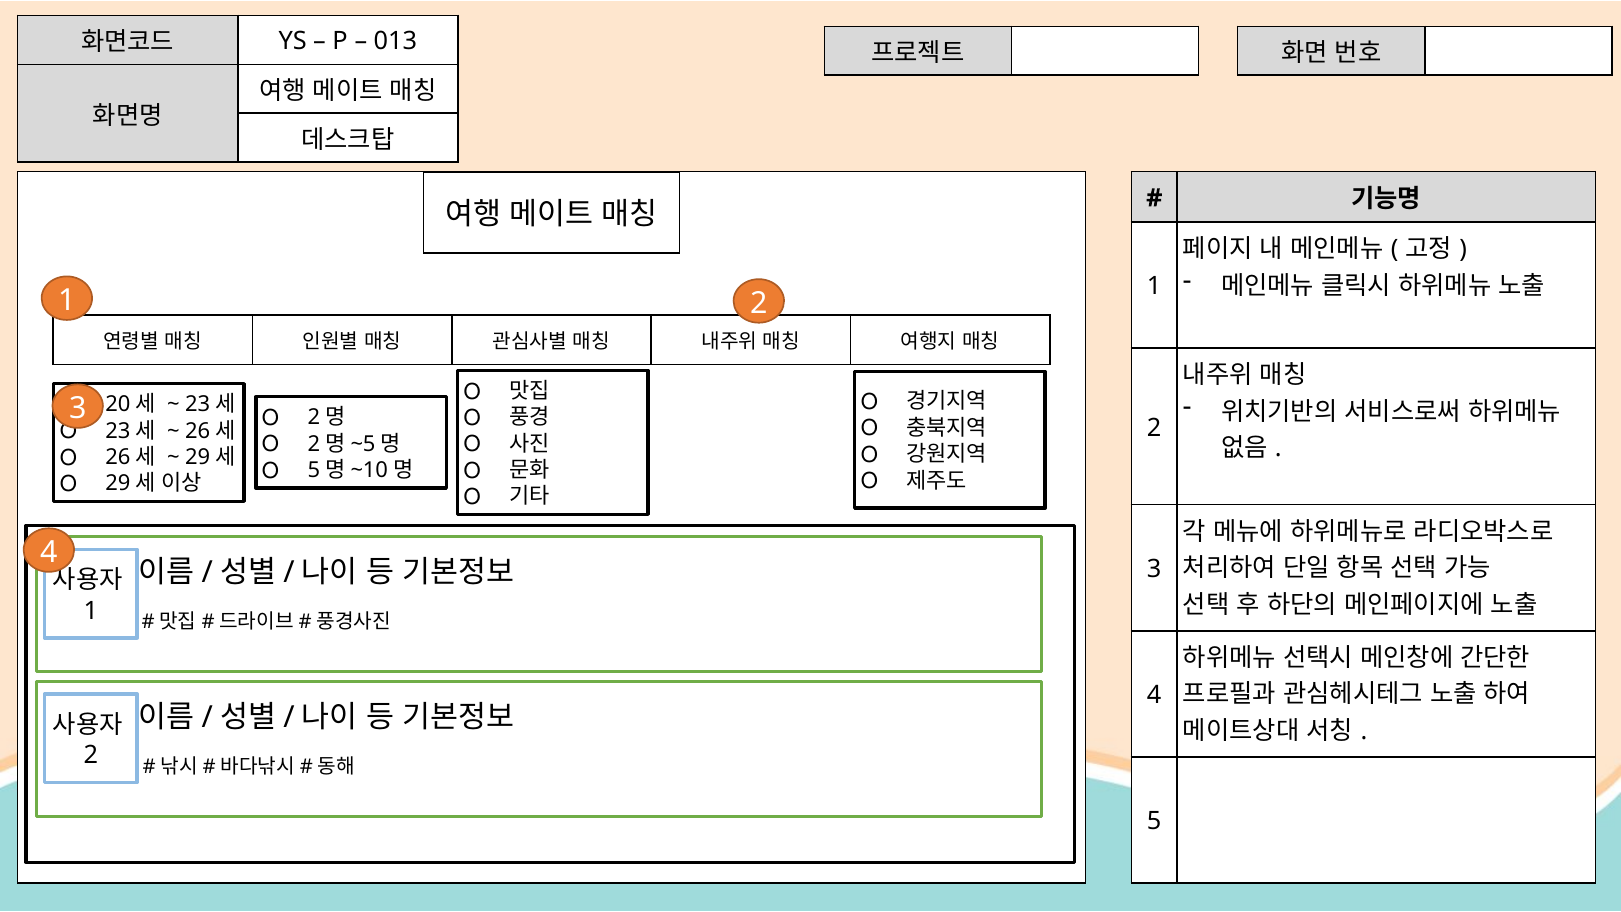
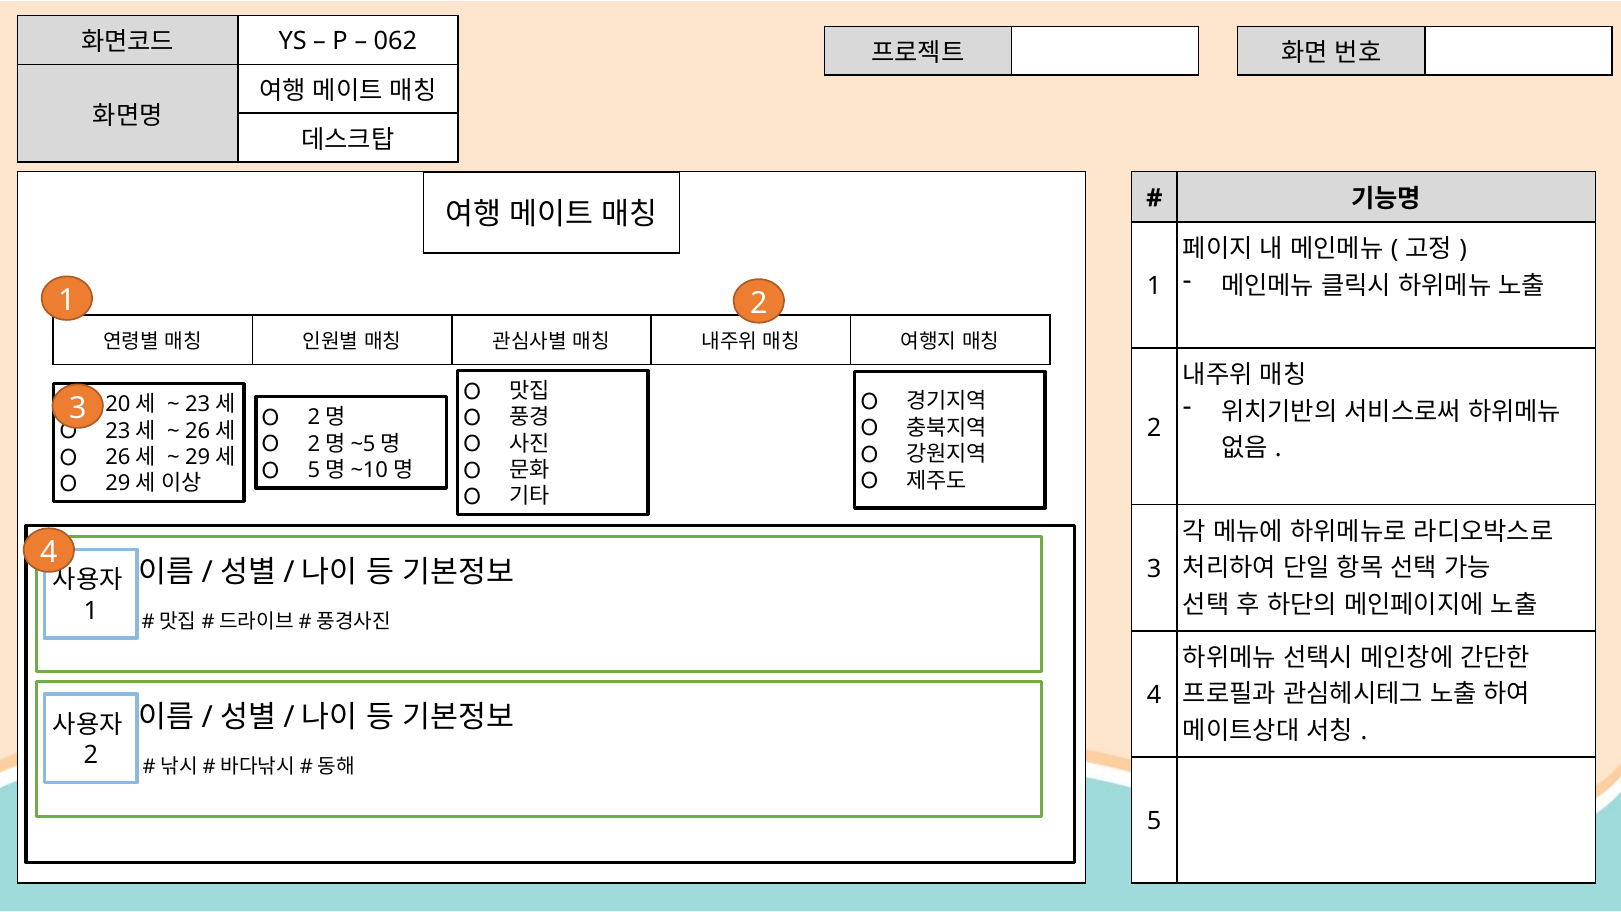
013: 013 -> 062 (395, 41)
